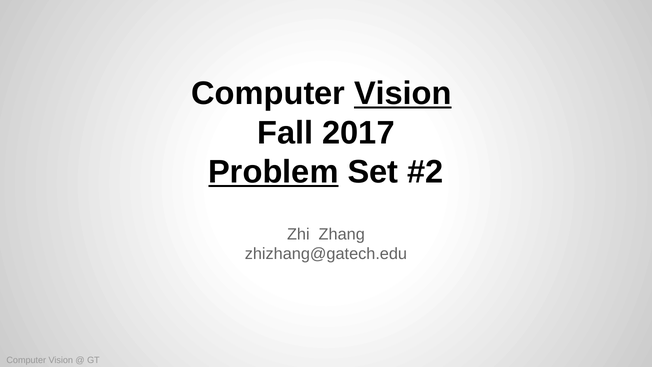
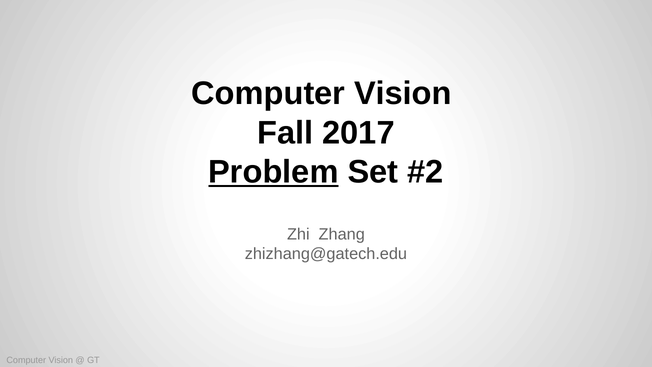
Vision underline: present -> none (403, 94)
